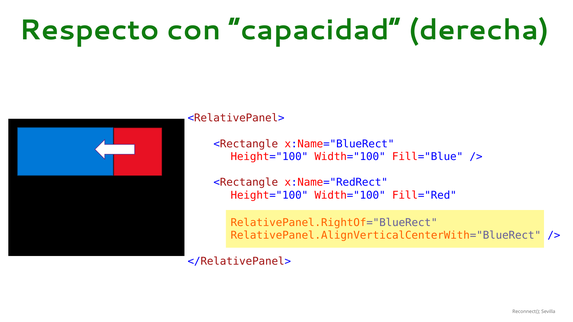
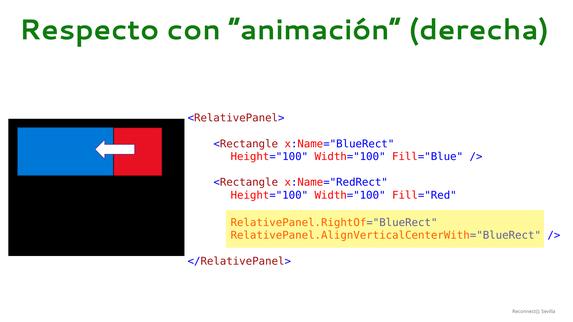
capacidad: capacidad -> animación (315, 30)
